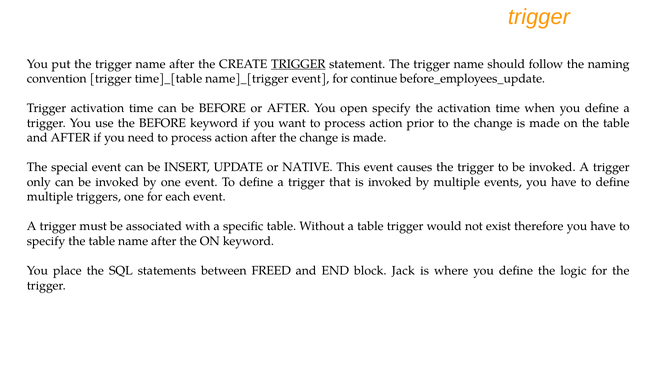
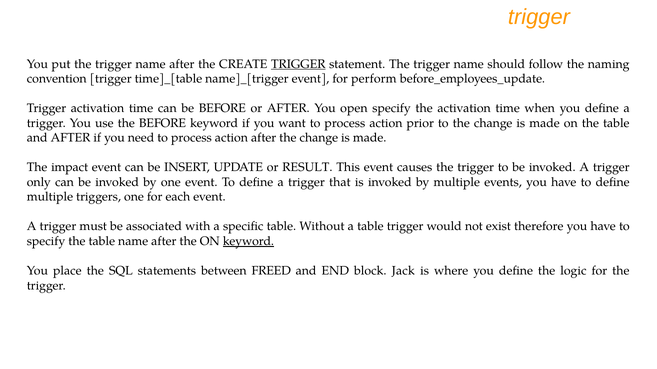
continue: continue -> perform (374, 79)
special: special -> impact (70, 168)
NATIVE: NATIVE -> RESULT (307, 168)
keyword underline: none -> present (248, 242)
